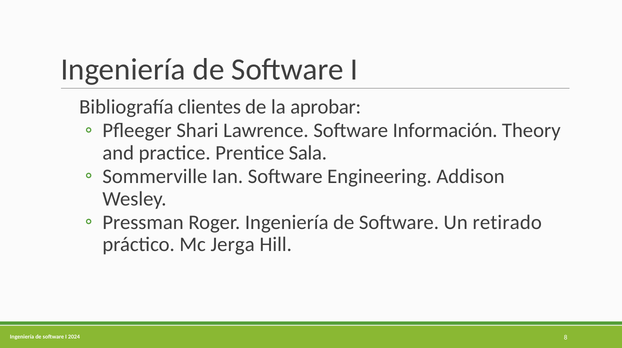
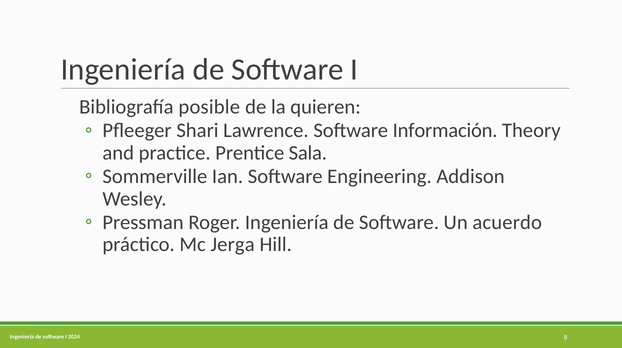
clientes: clientes -> posible (209, 107)
aprobar: aprobar -> quieren (326, 107)
retirado: retirado -> acuerdo (507, 223)
